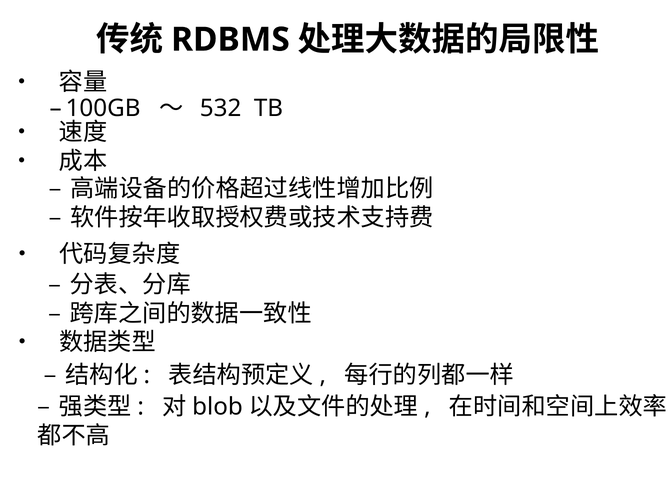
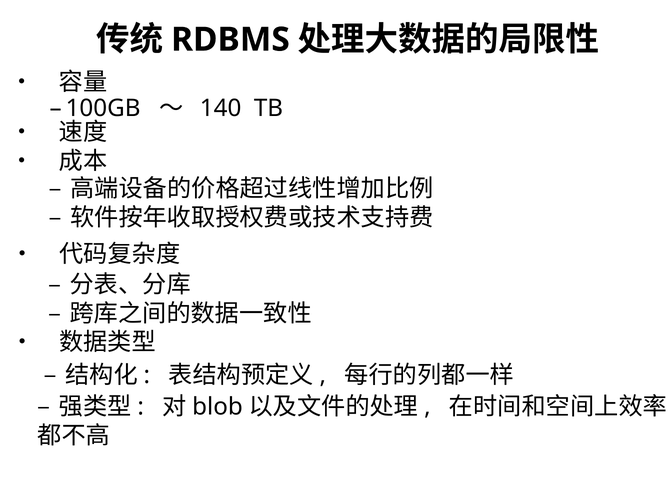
532: 532 -> 140 (221, 108)
